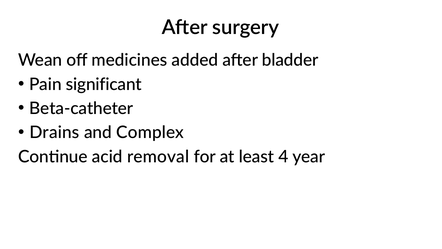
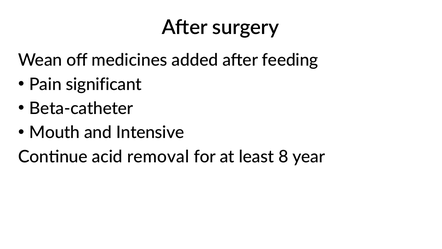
bladder: bladder -> feeding (290, 60)
Drains: Drains -> Mouth (55, 132)
Complex: Complex -> Intensive (150, 132)
4: 4 -> 8 (284, 156)
